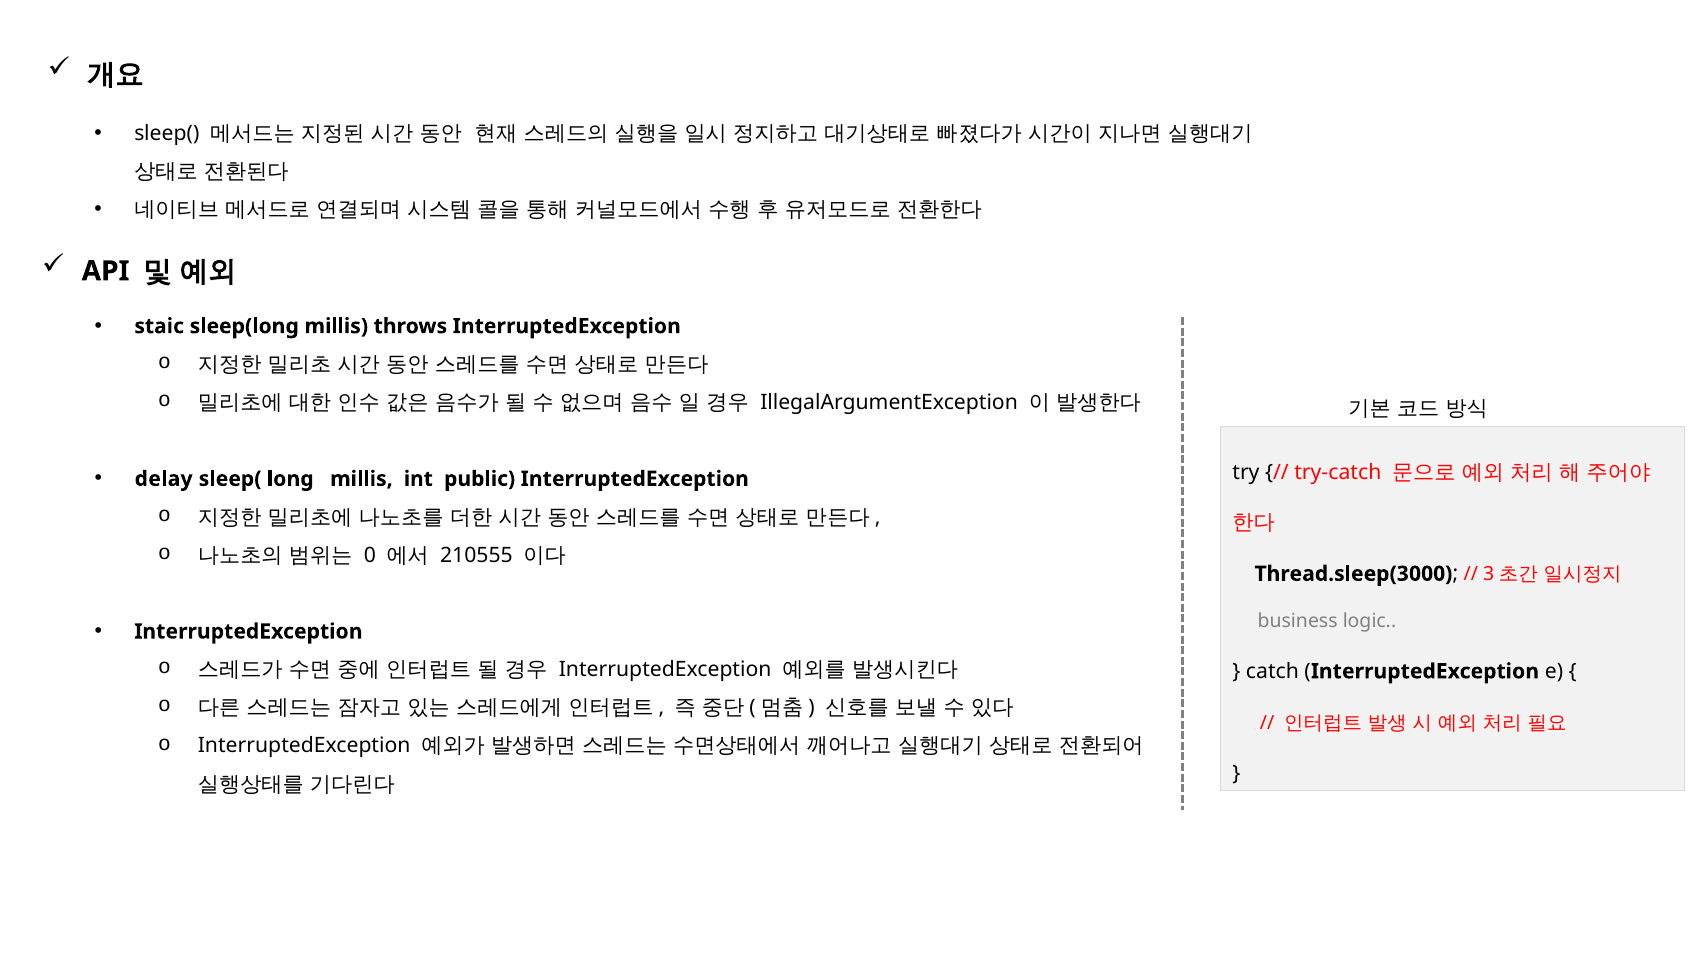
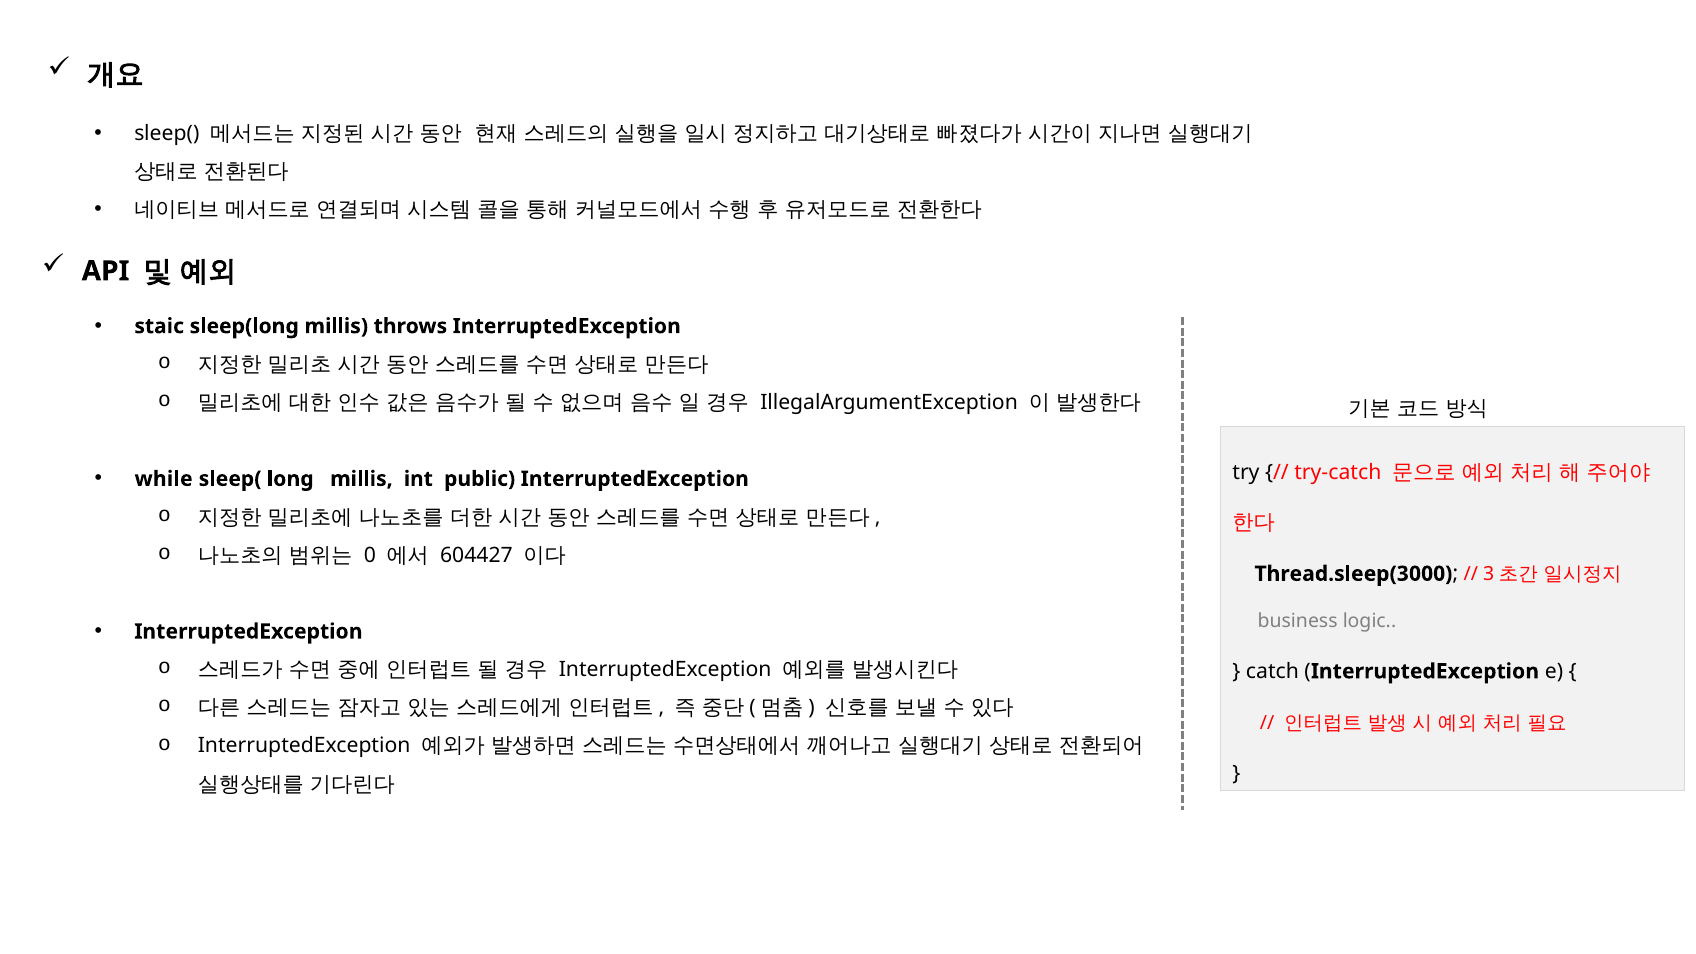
delay: delay -> while (164, 479)
210555: 210555 -> 604427 (476, 555)
